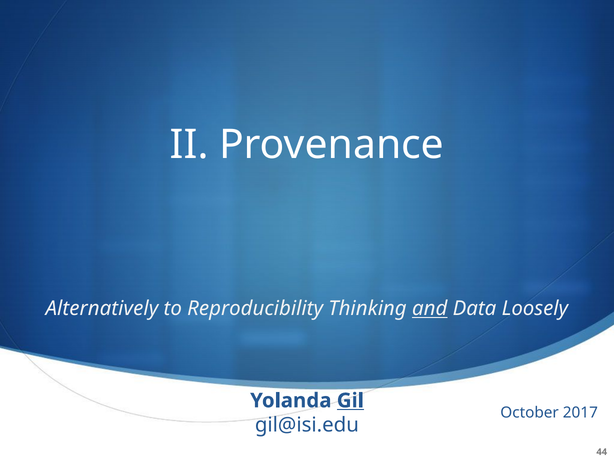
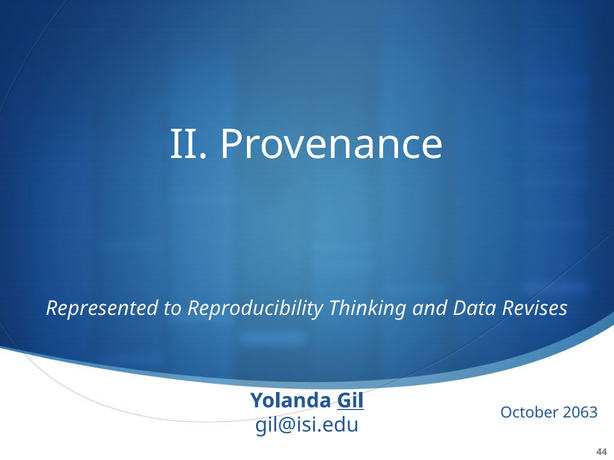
Alternatively: Alternatively -> Represented (102, 309)
and underline: present -> none (430, 309)
Loosely: Loosely -> Revises (535, 309)
2017: 2017 -> 2063 (580, 413)
